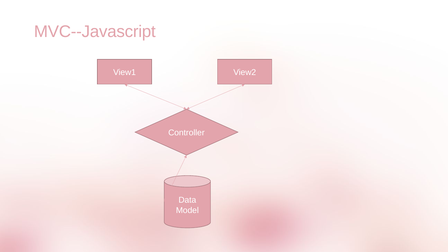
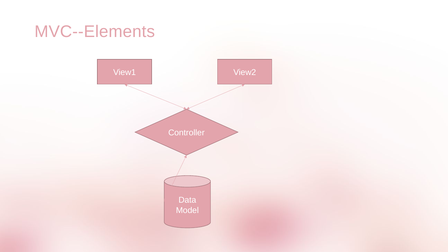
MVC--Javascript: MVC--Javascript -> MVC--Elements (95, 32)
